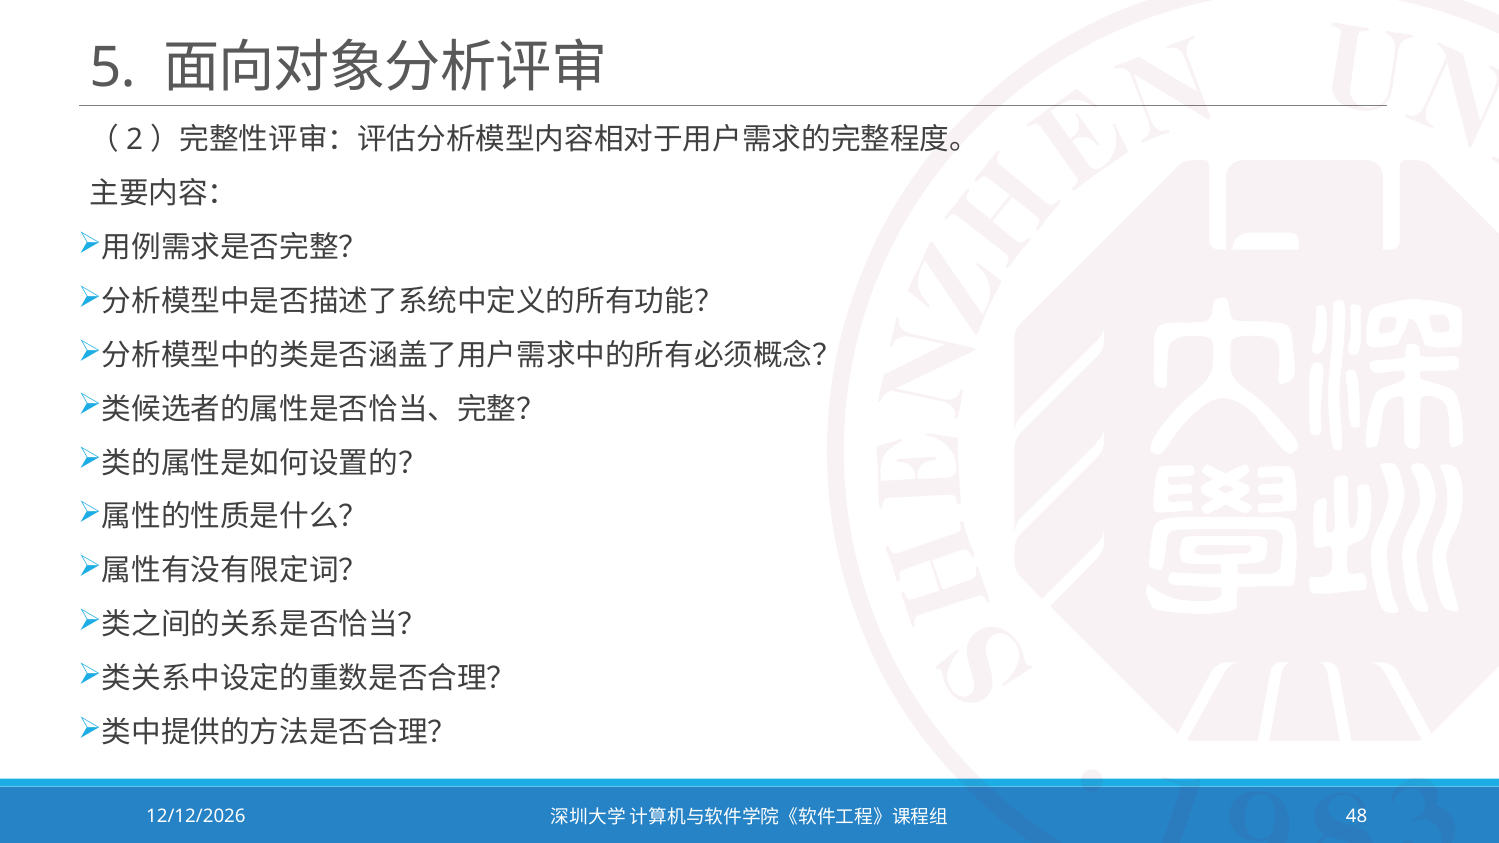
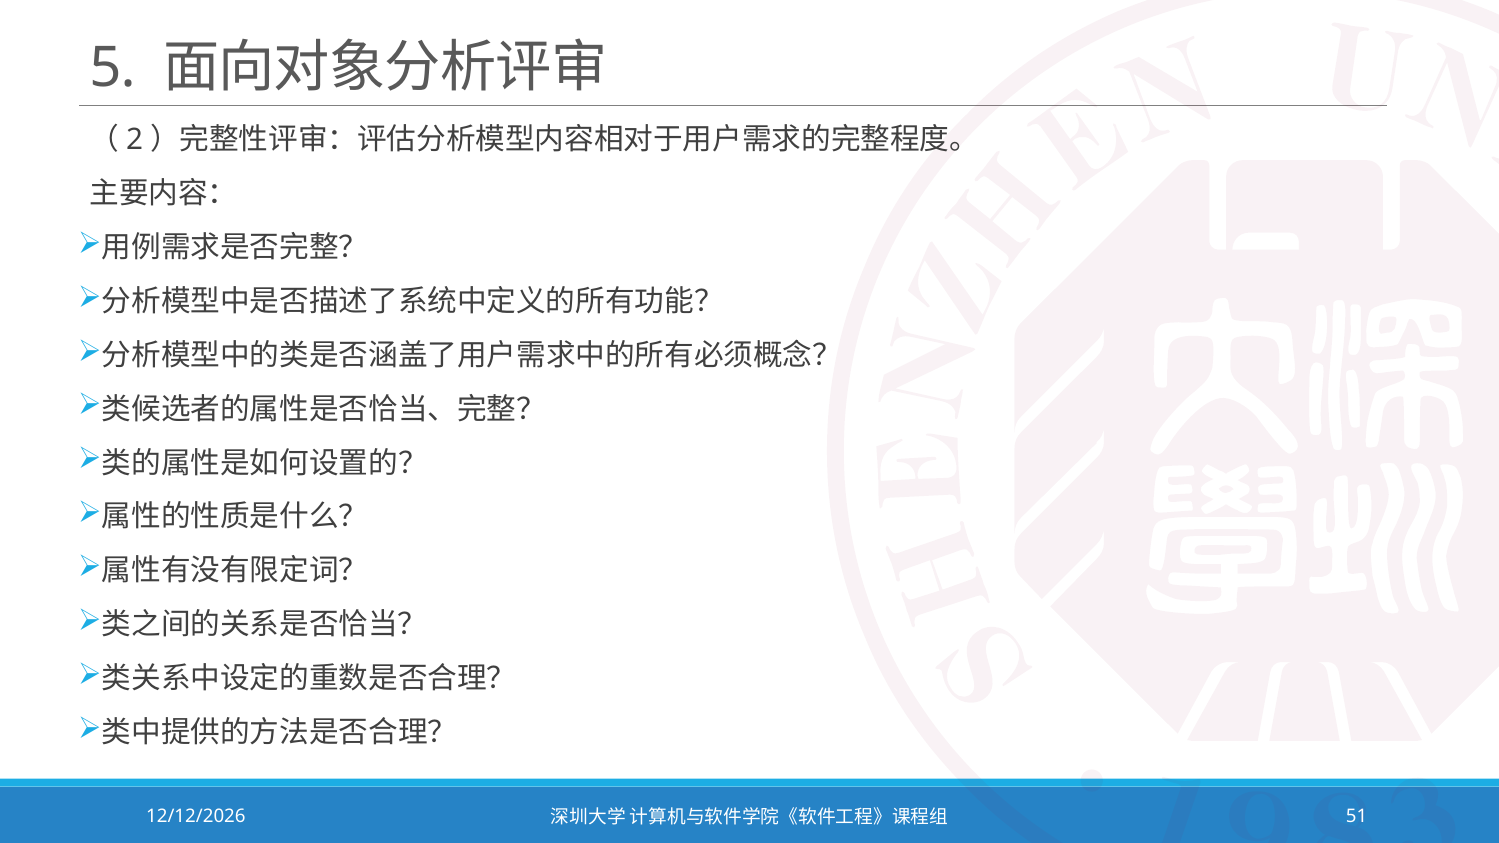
48: 48 -> 51 (1357, 816)
